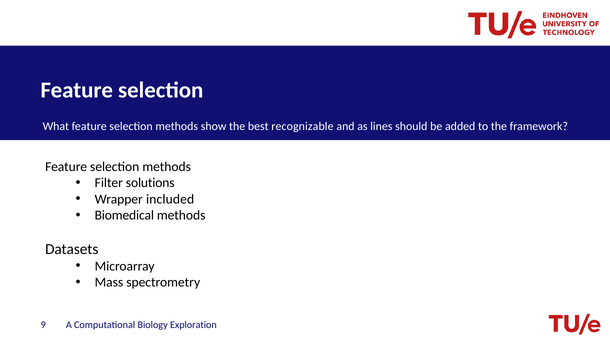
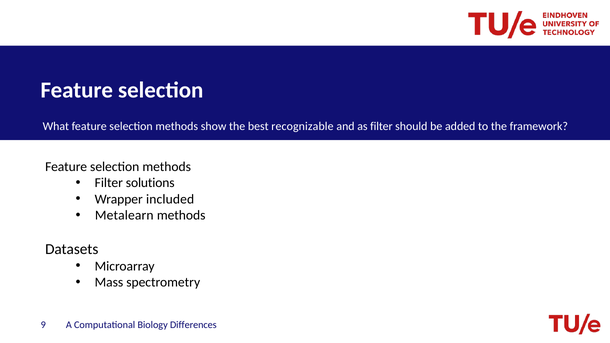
as lines: lines -> filter (381, 127)
Biomedical: Biomedical -> Metalearn (124, 215)
Exploration: Exploration -> Differences (193, 325)
